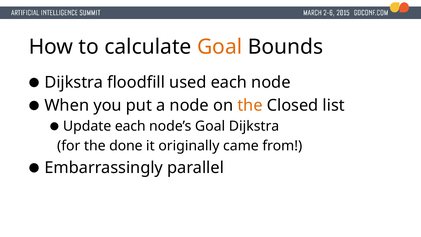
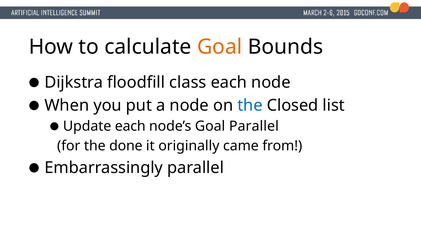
used: used -> class (188, 82)
the colour: orange -> blue (250, 105)
Goal Dijkstra: Dijkstra -> Parallel (254, 126)
